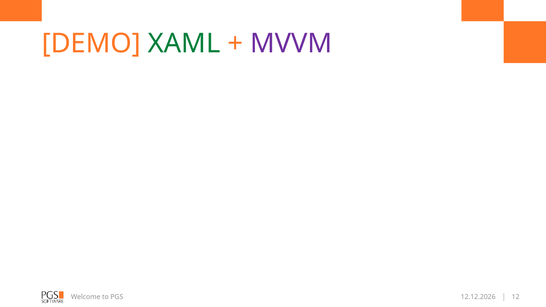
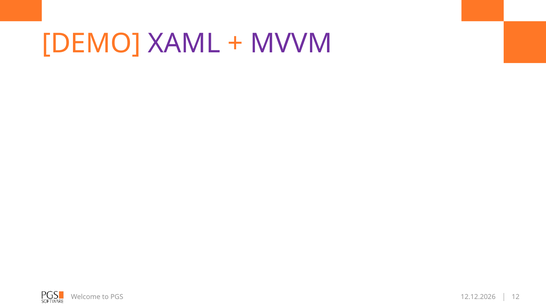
XAML colour: green -> purple (184, 43)
